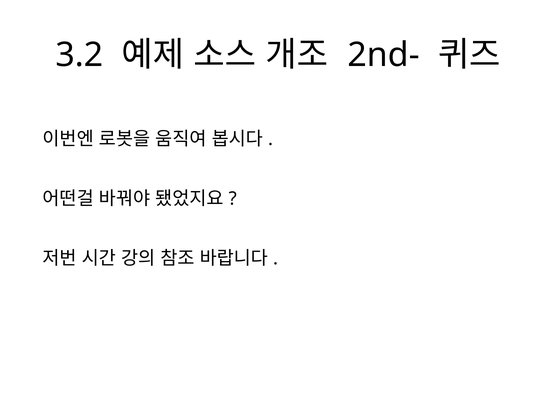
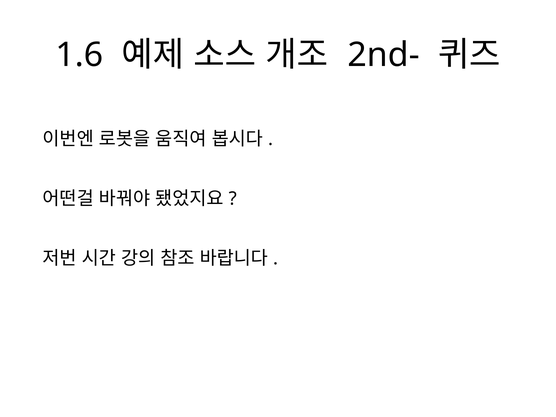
3.2: 3.2 -> 1.6 (79, 55)
